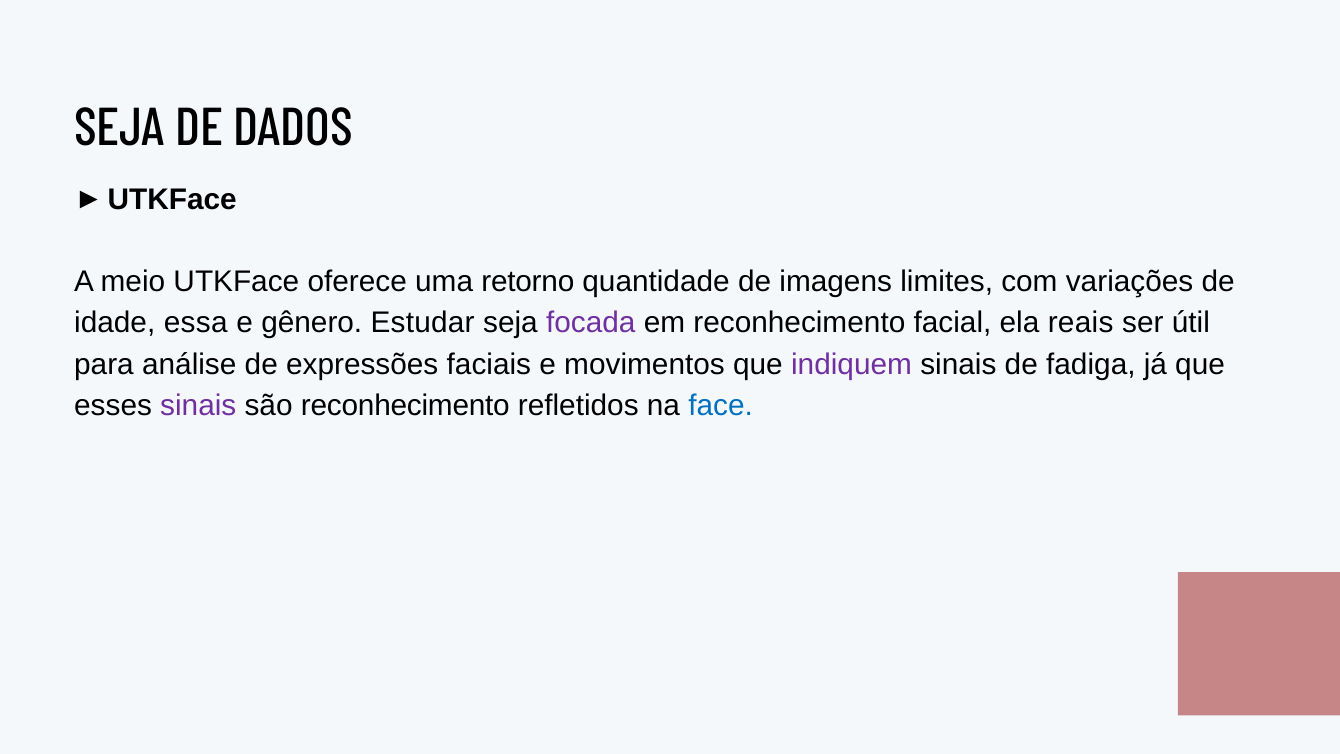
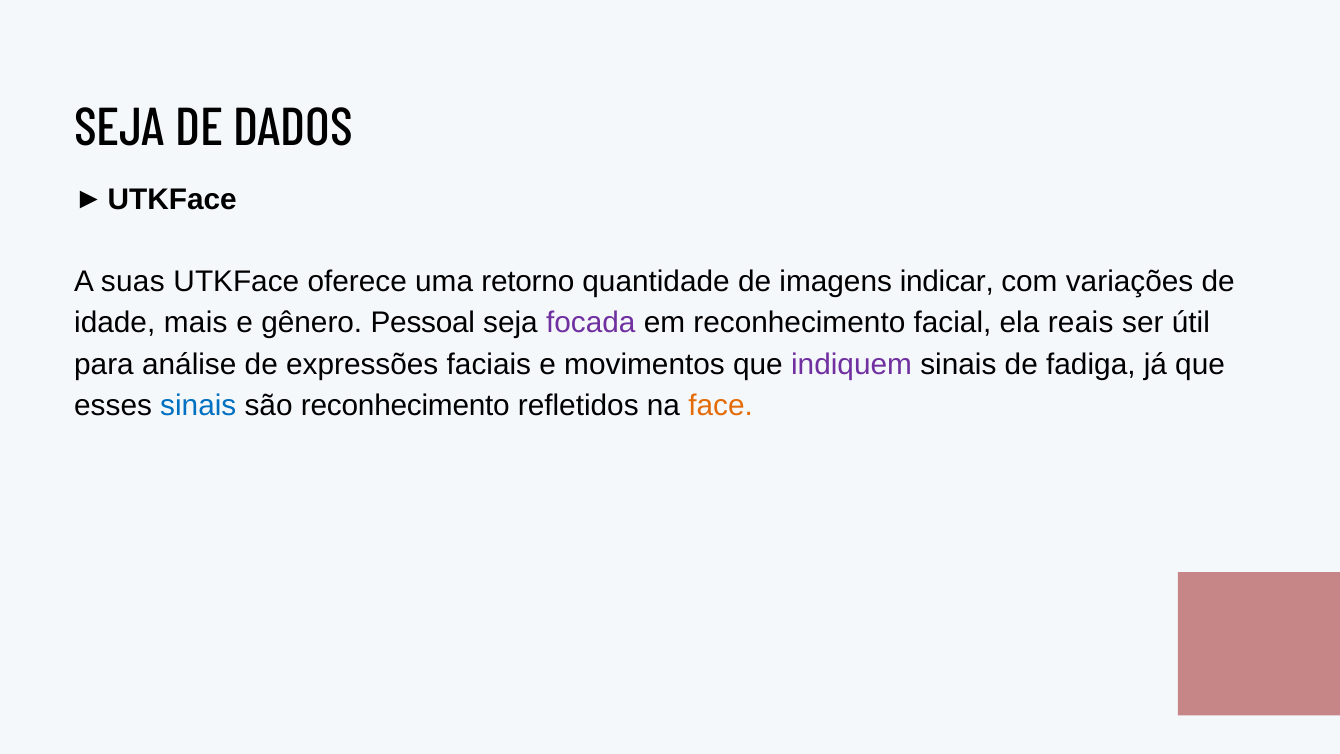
meio: meio -> suas (133, 282)
limites: limites -> indicar (947, 282)
essa: essa -> mais (196, 323)
Estudar: Estudar -> Pessoal (423, 323)
sinais colour: purple -> blue (198, 405)
face colour: blue -> orange (721, 405)
